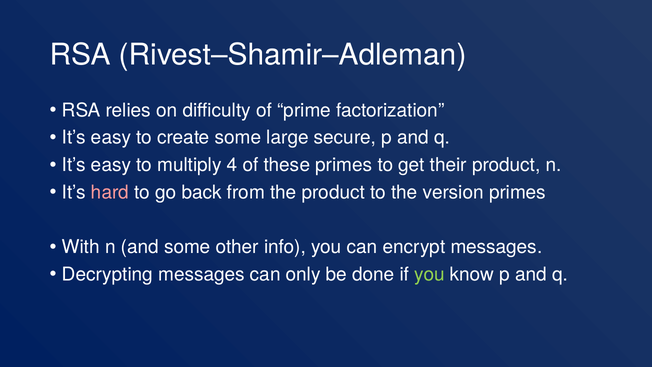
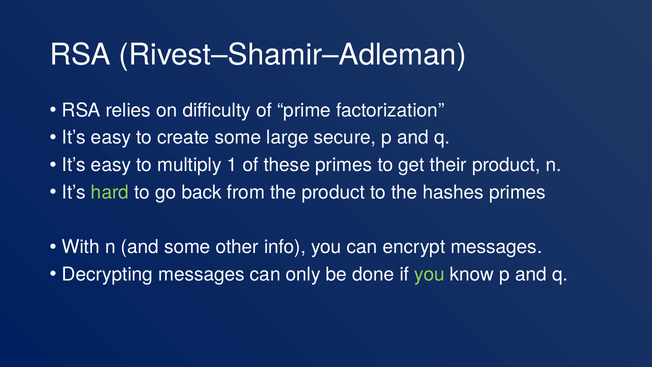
4: 4 -> 1 (232, 165)
hard colour: pink -> light green (110, 192)
version: version -> hashes (453, 192)
